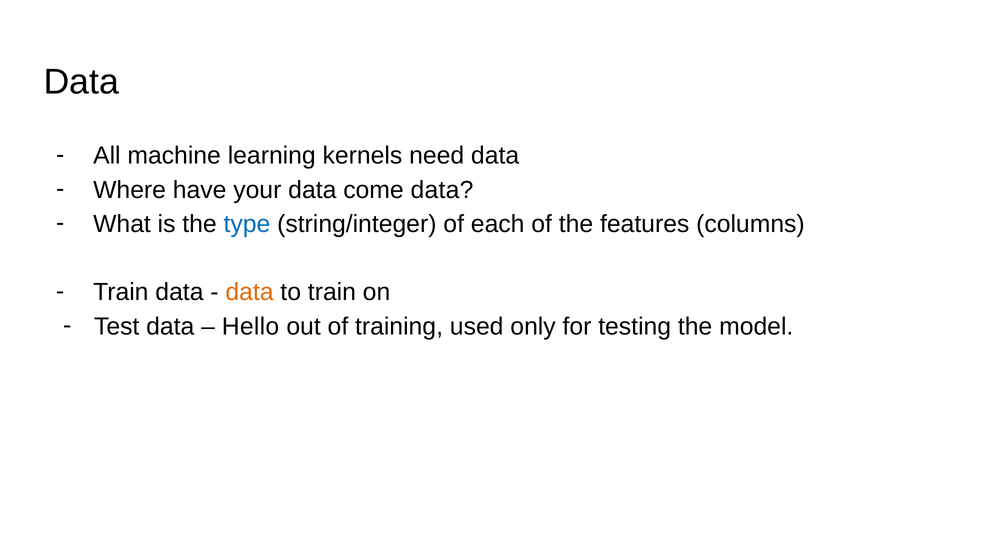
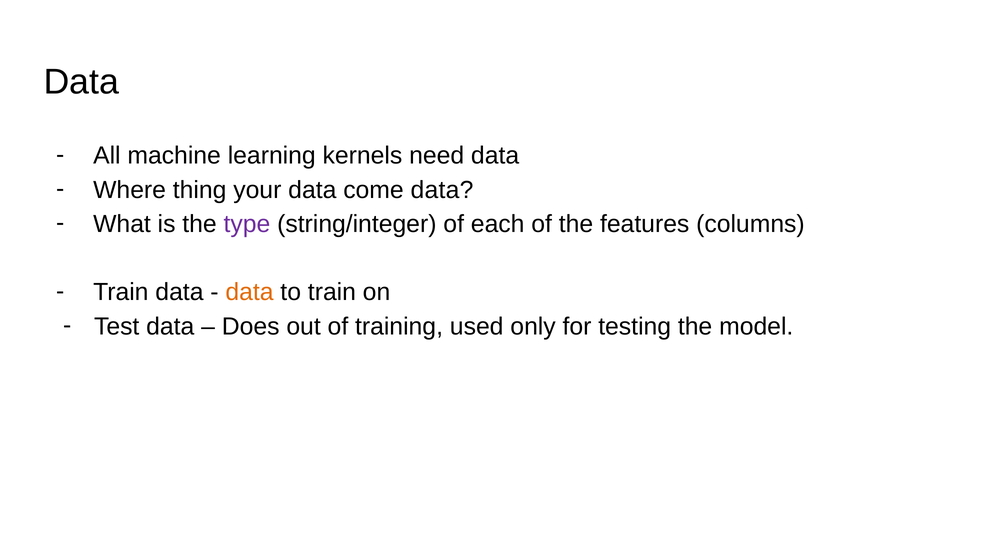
have: have -> thing (200, 190)
type colour: blue -> purple (247, 224)
Hello: Hello -> Does (251, 326)
